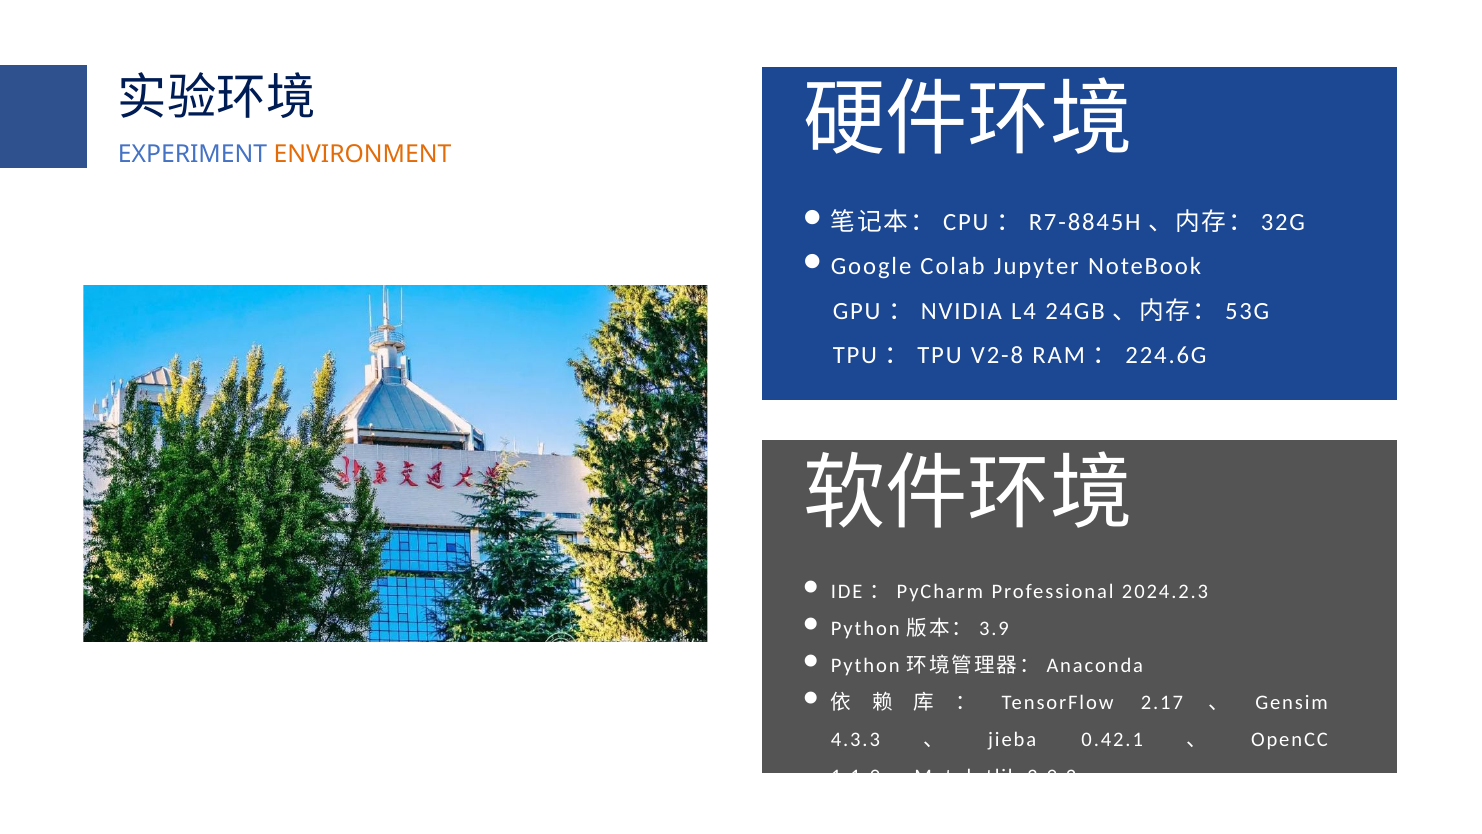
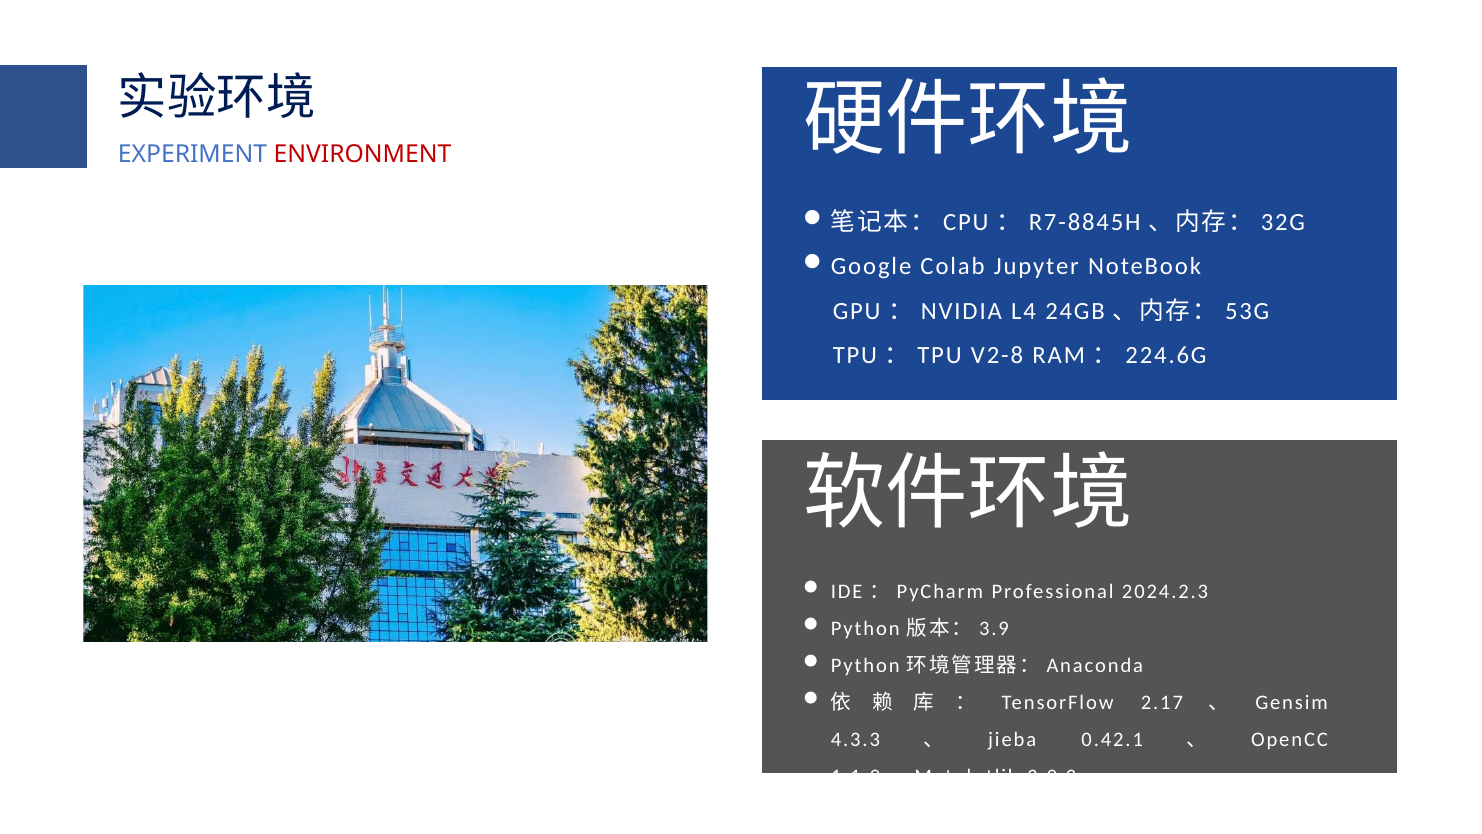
ENVIRONMENT colour: orange -> red (362, 154)
